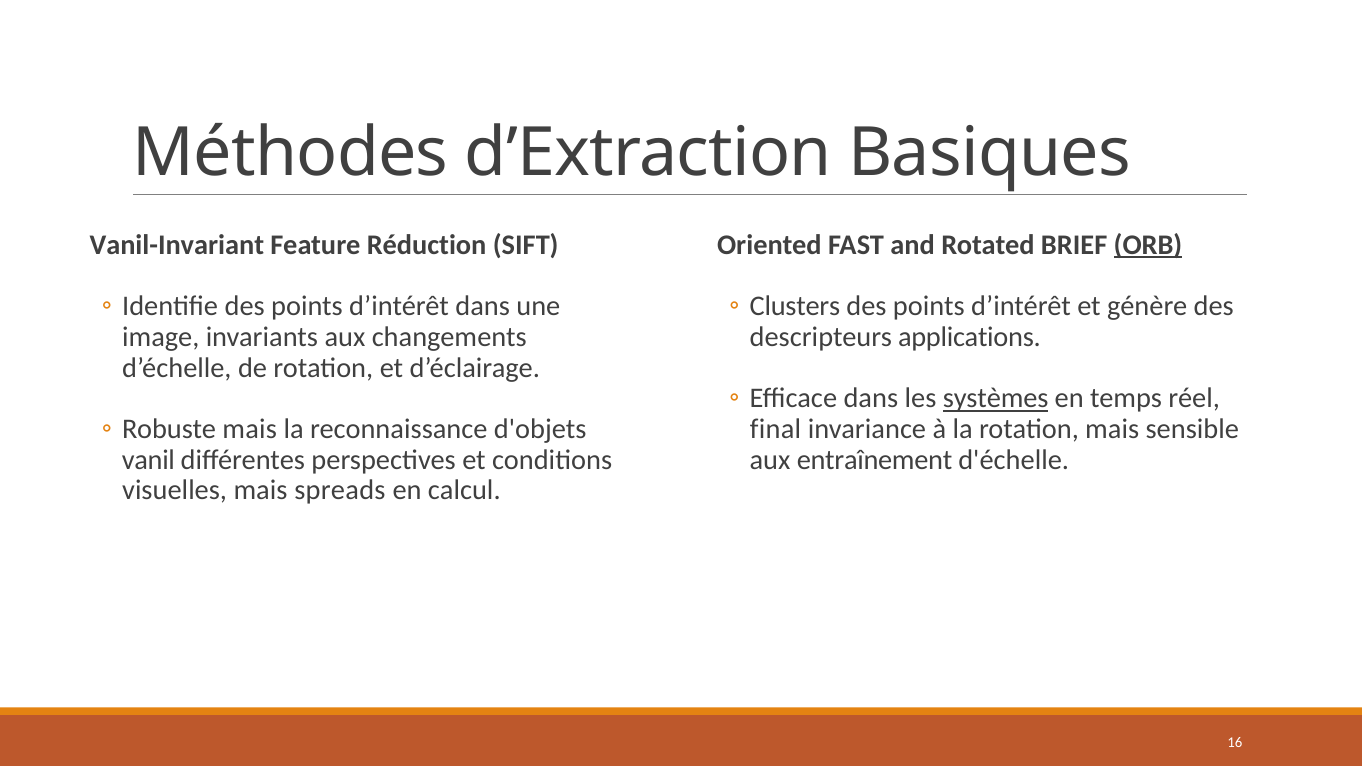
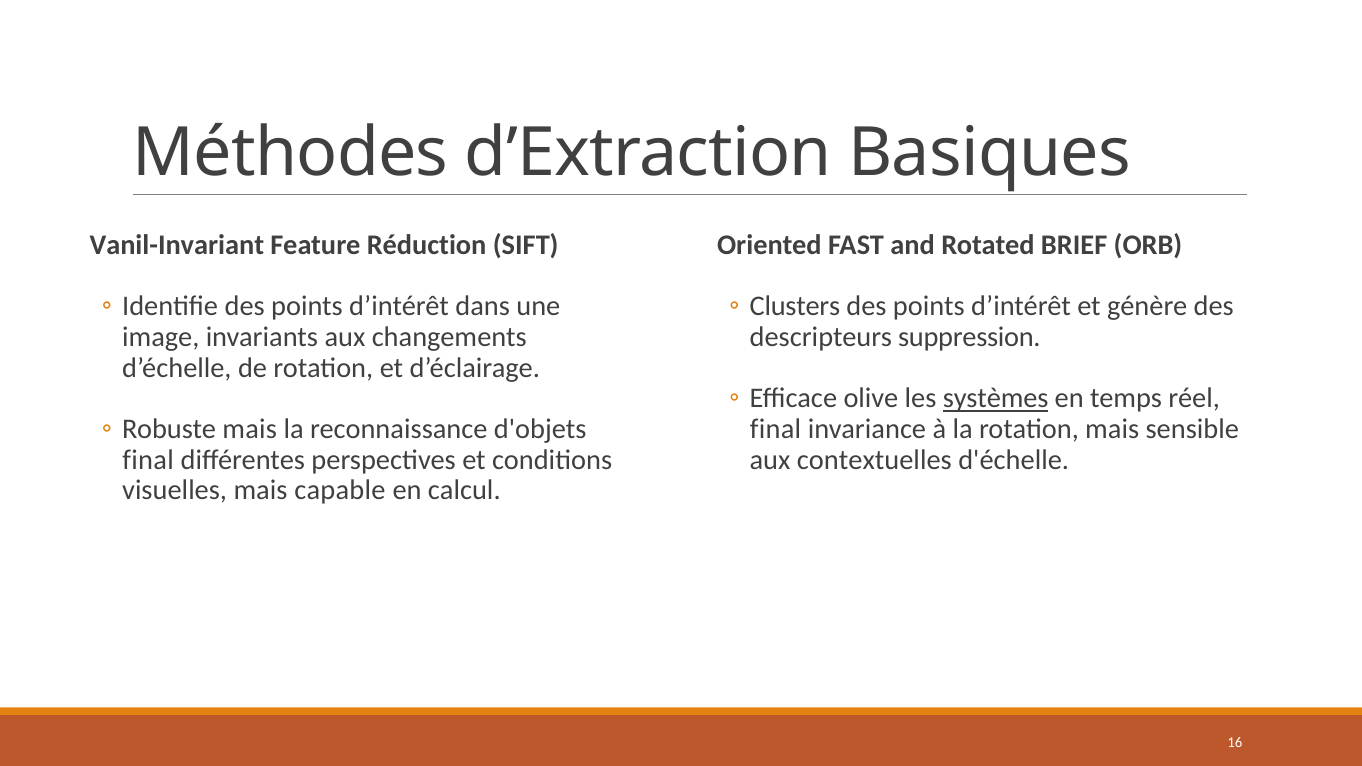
ORB underline: present -> none (1148, 245)
applications: applications -> suppression (969, 337)
Efficace dans: dans -> olive (871, 399)
vanil: vanil -> final (148, 460)
entraînement: entraînement -> contextuelles (874, 460)
spreads: spreads -> capable (340, 491)
